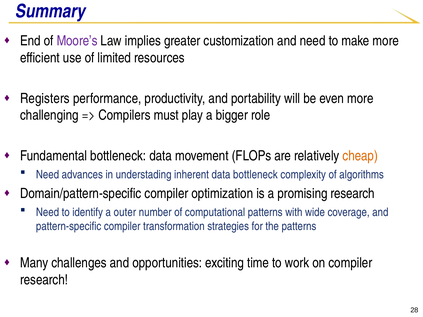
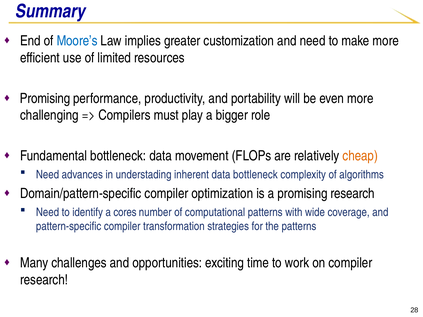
Moore’s colour: purple -> blue (77, 41)
Registers: Registers -> Promising (45, 98)
outer: outer -> cores (125, 213)
